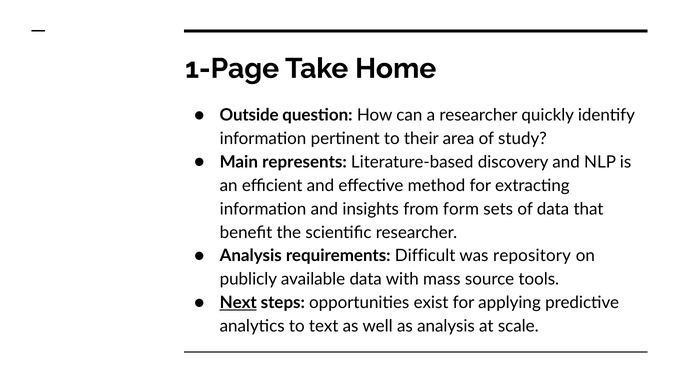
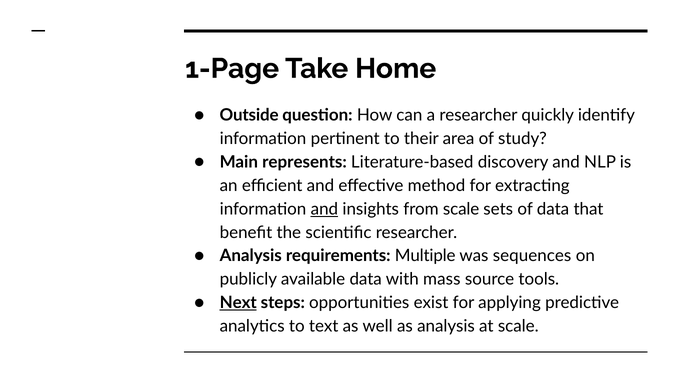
and underline: none -> present (324, 209)
from form: form -> scale (461, 209)
Difficult: Difficult -> Multiple (425, 256)
repository: repository -> sequences (532, 256)
